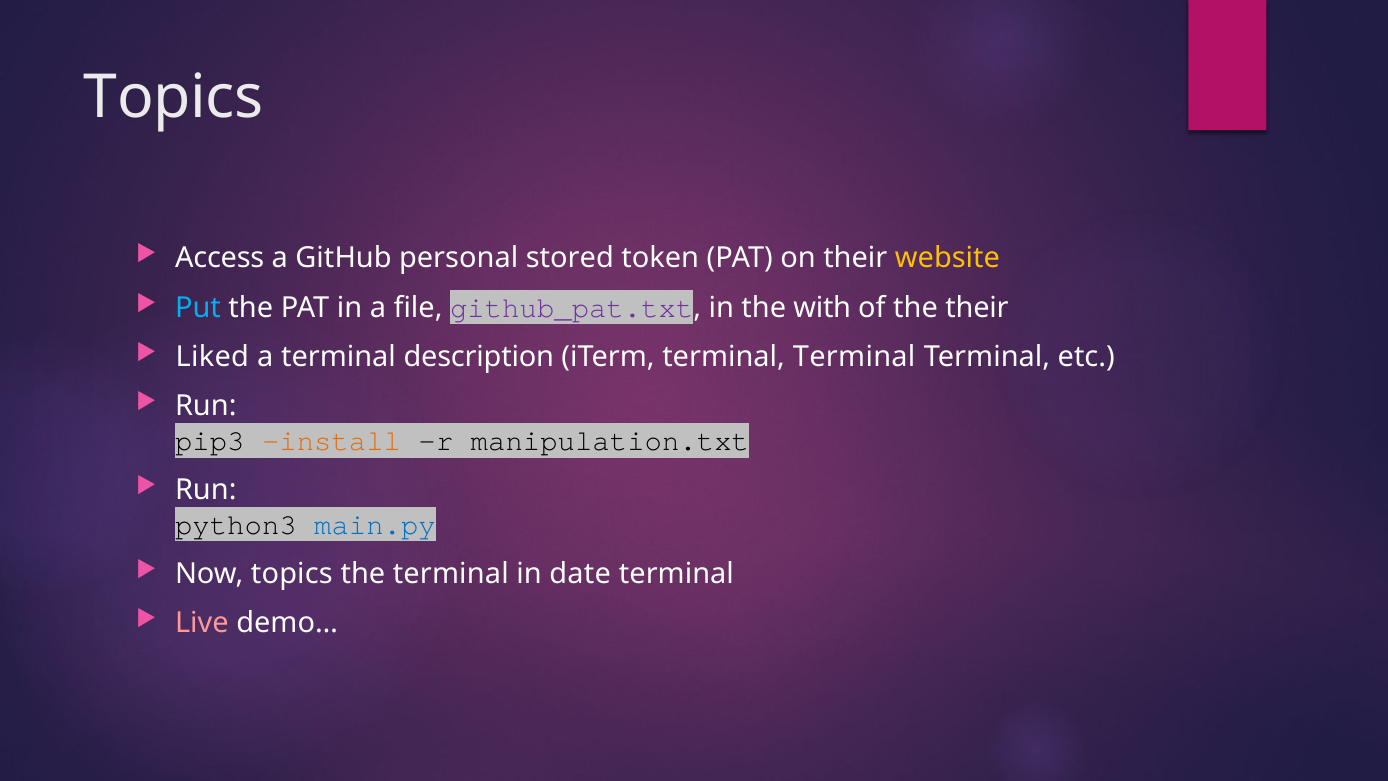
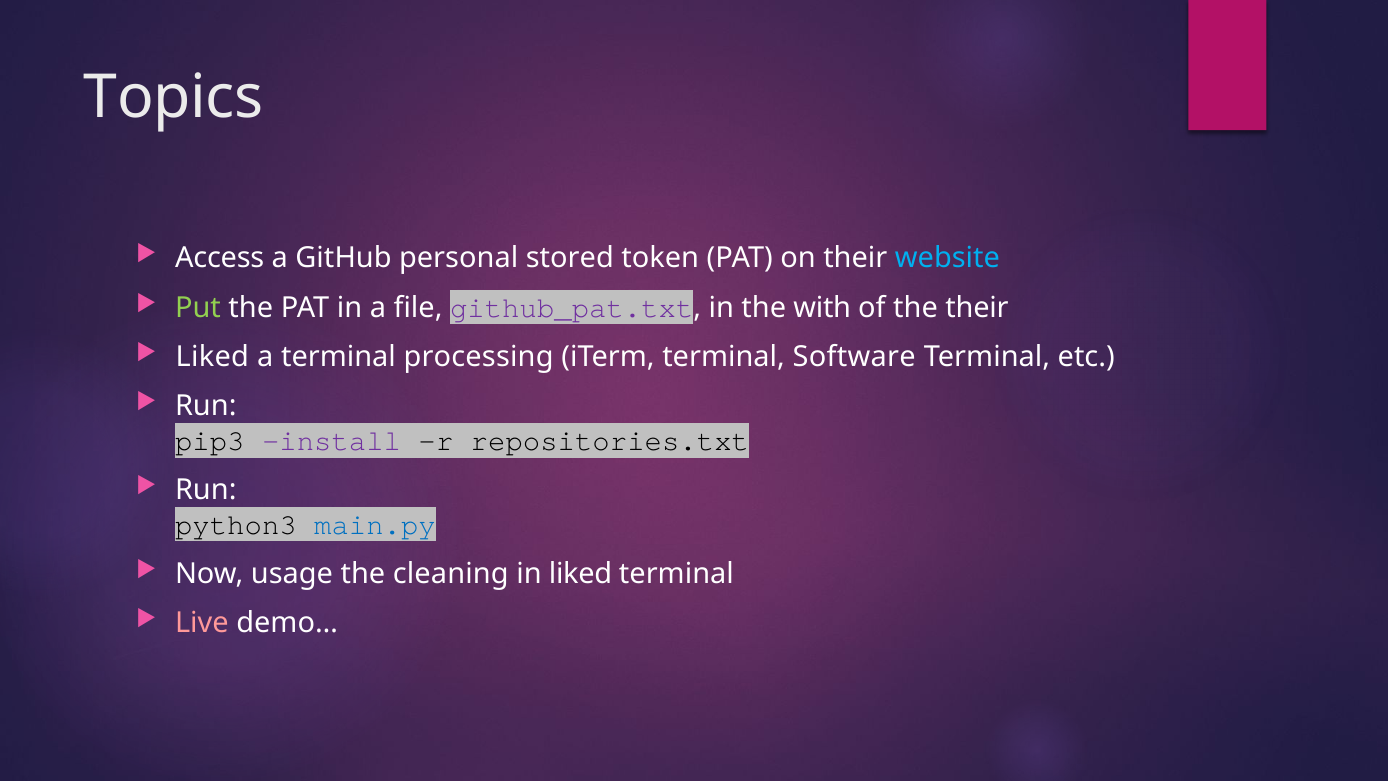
website colour: yellow -> light blue (947, 258)
Put colour: light blue -> light green (198, 308)
description: description -> processing (479, 357)
iTerm terminal Terminal: Terminal -> Software (854, 357)
install colour: orange -> purple (332, 441)
manipulation.txt: manipulation.txt -> repositories.txt (610, 441)
Now topics: topics -> usage (292, 574)
the terminal: terminal -> cleaning (451, 574)
in date: date -> liked (581, 574)
